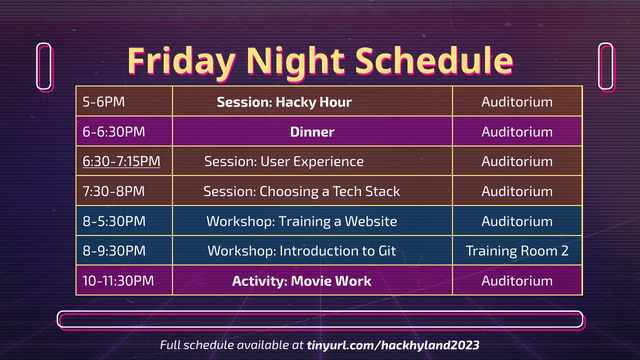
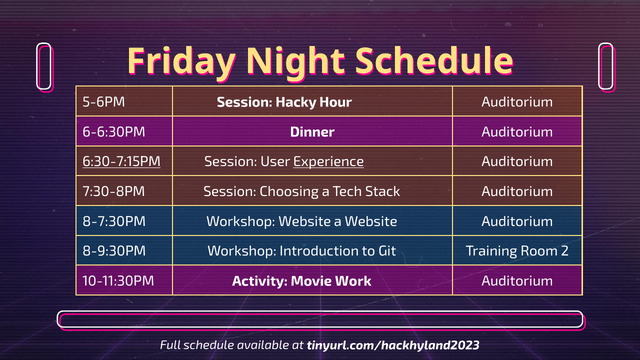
Experience underline: none -> present (329, 162)
8-5:30PM: 8-5:30PM -> 8-7:30PM (114, 221)
Workshop Training: Training -> Website (305, 221)
